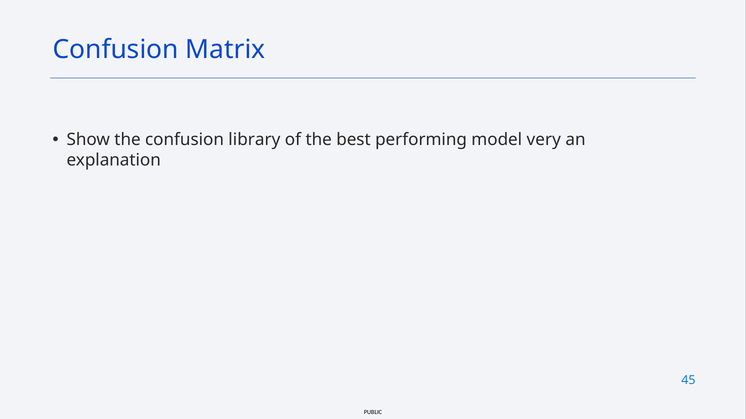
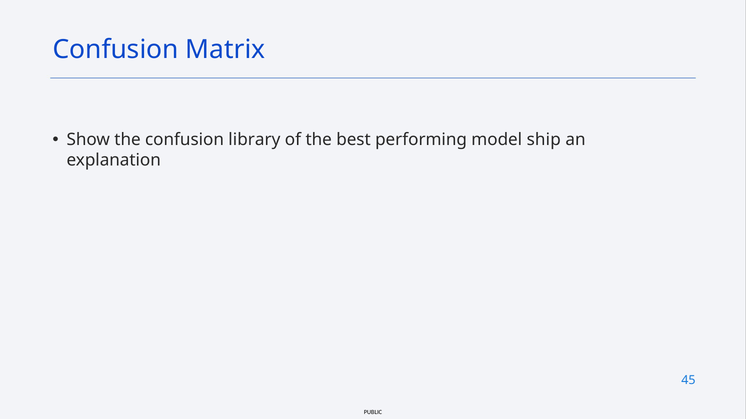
very: very -> ship (544, 140)
